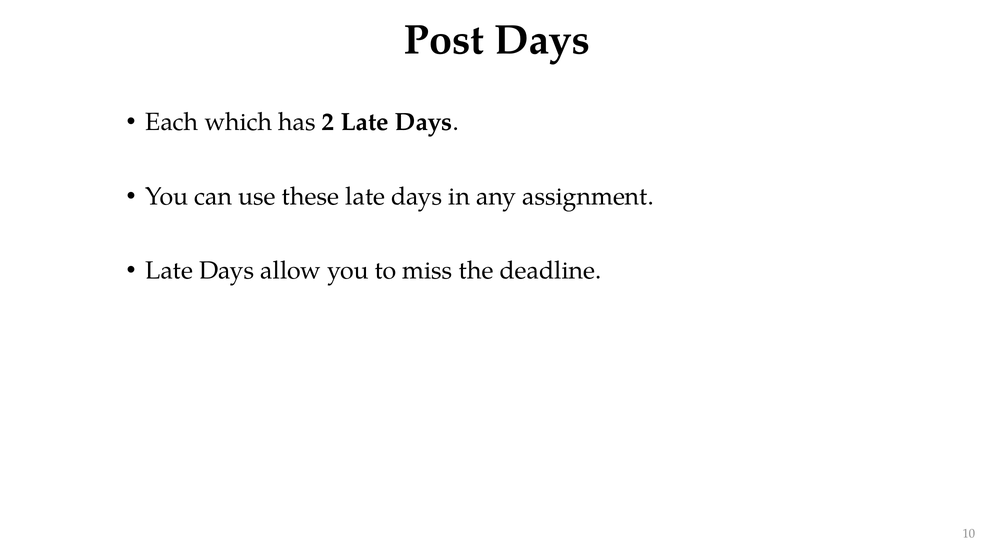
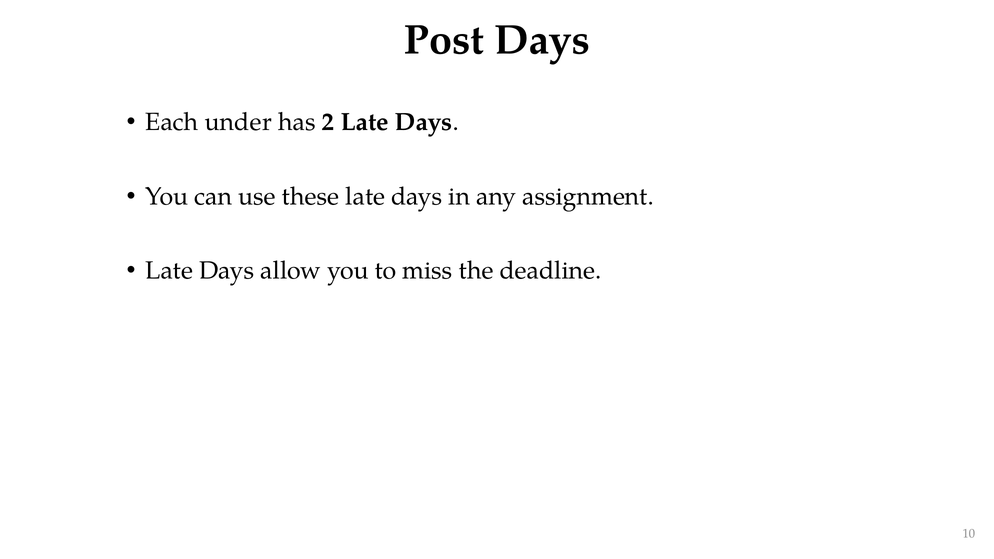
which: which -> under (238, 122)
